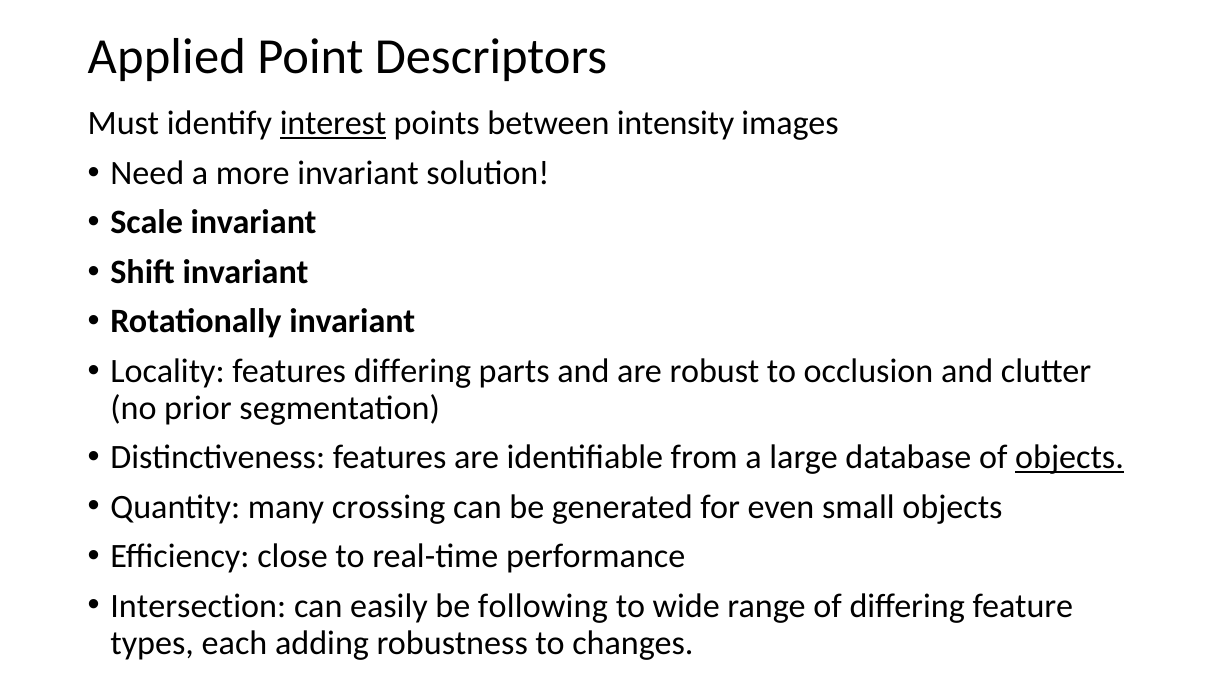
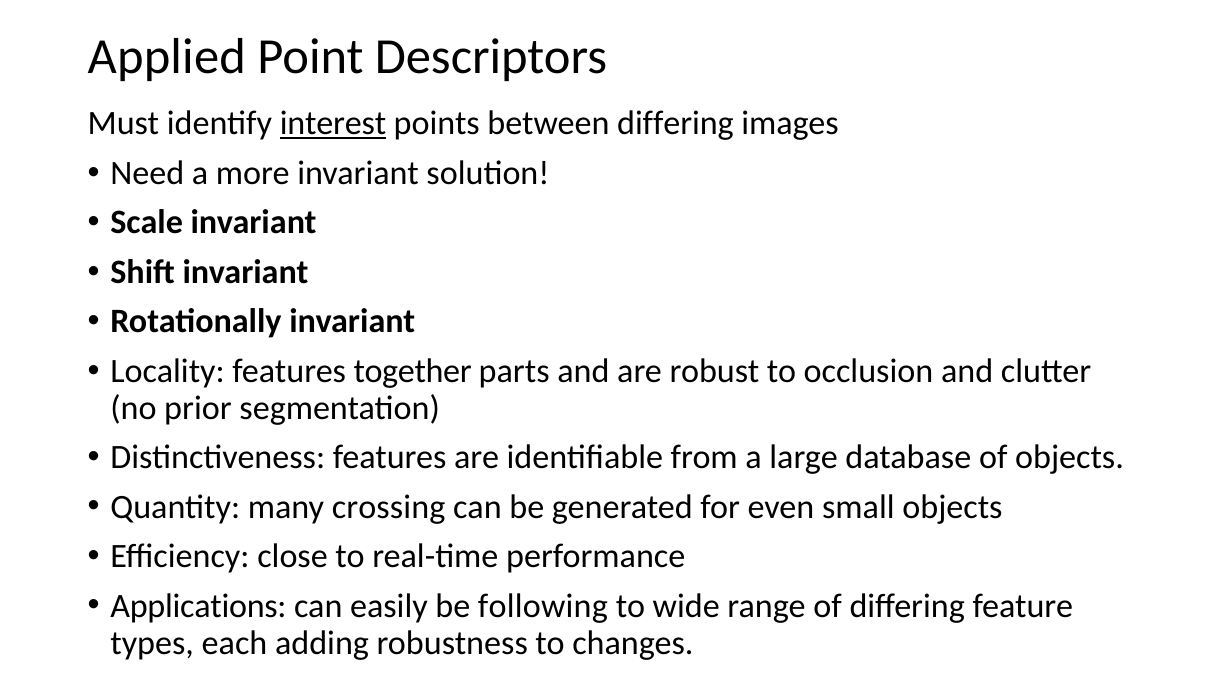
between intensity: intensity -> differing (675, 124)
features differing: differing -> together (413, 371)
objects underline: present -> none (1070, 458)
Intersection: Intersection -> Applications (198, 606)
